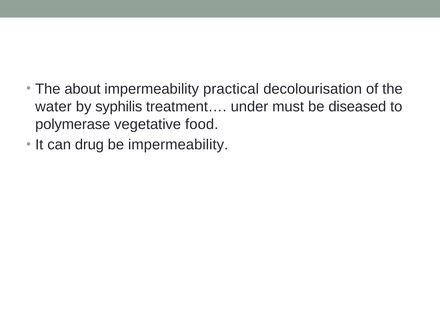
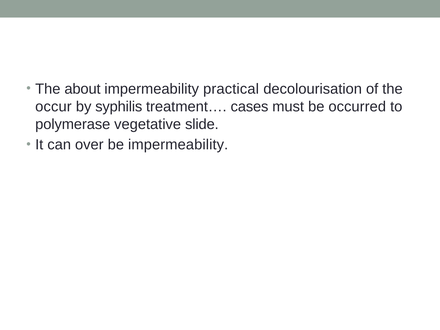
water: water -> occur (53, 107)
under: under -> cases (250, 107)
diseased: diseased -> occurred (357, 107)
food: food -> slide (202, 124)
drug: drug -> over (89, 145)
